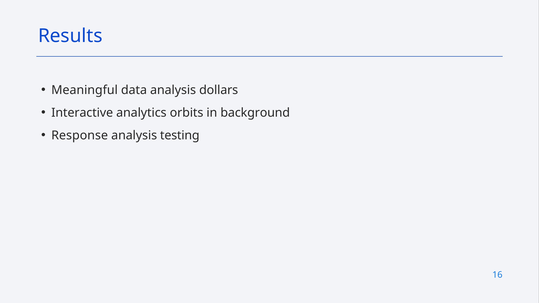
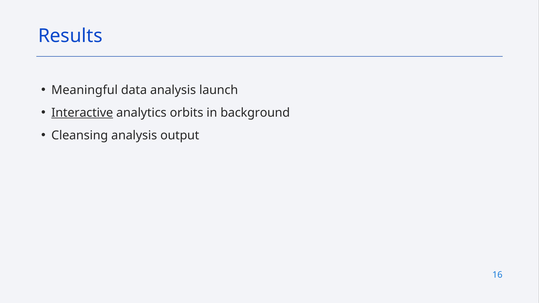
dollars: dollars -> launch (219, 90)
Interactive underline: none -> present (82, 113)
Response: Response -> Cleansing (80, 136)
testing: testing -> output (180, 136)
